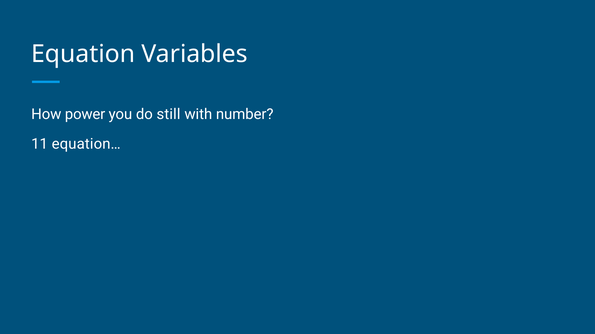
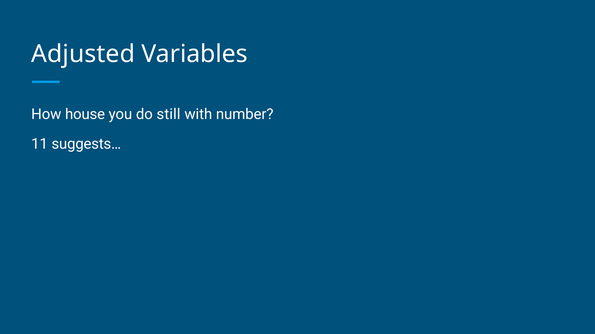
Equation: Equation -> Adjusted (83, 54)
power: power -> house (85, 114)
equation…: equation… -> suggests… (86, 144)
